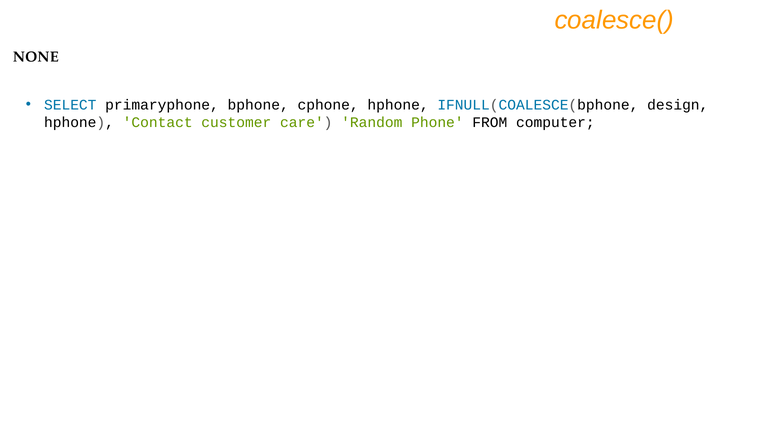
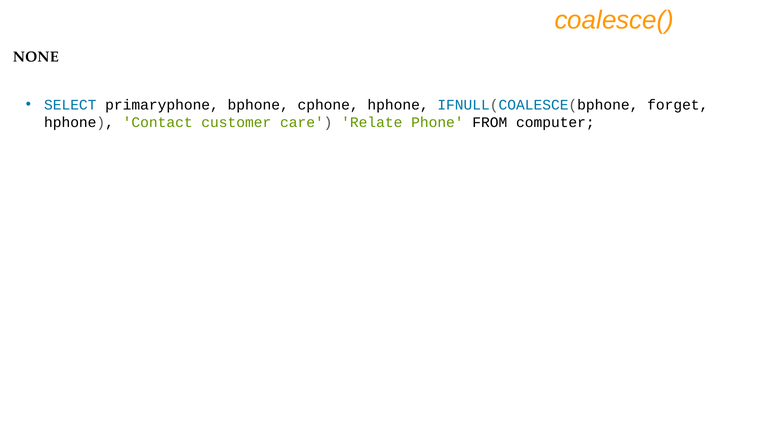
design: design -> forget (678, 105)
Random: Random -> Relate (372, 122)
